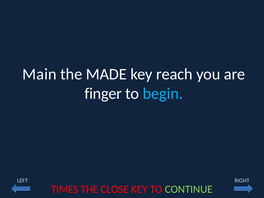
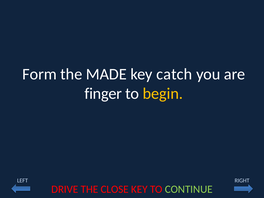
Main: Main -> Form (40, 74)
reach: reach -> catch (174, 74)
begin colour: light blue -> yellow (163, 94)
TIMES: TIMES -> DRIVE (65, 189)
